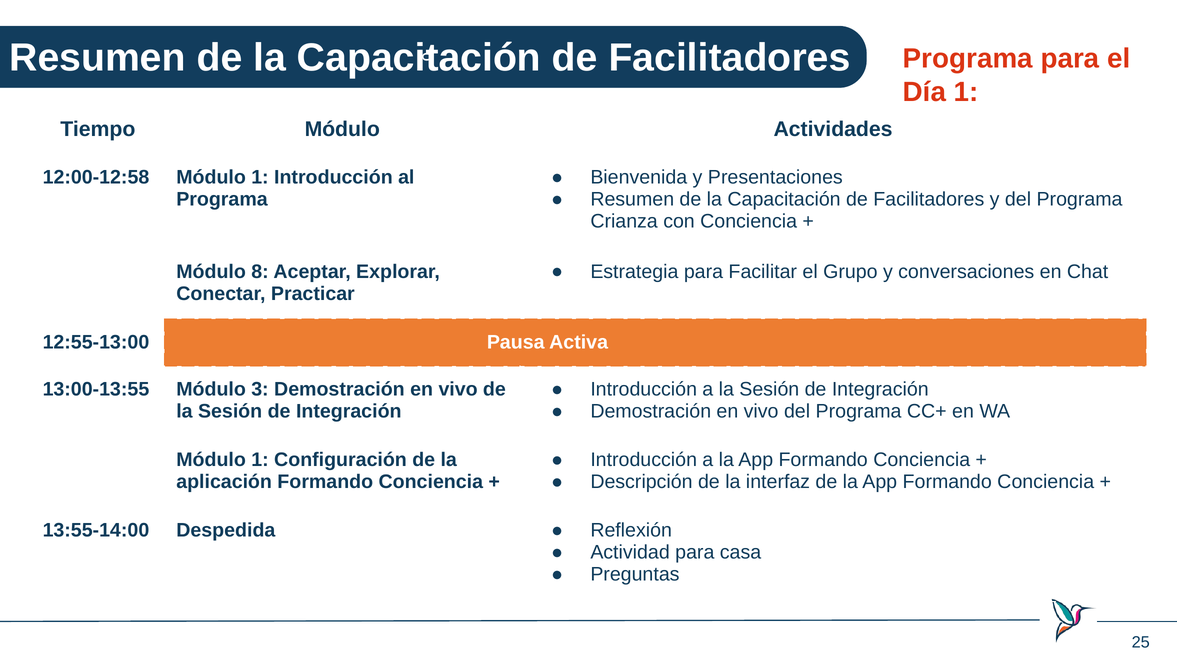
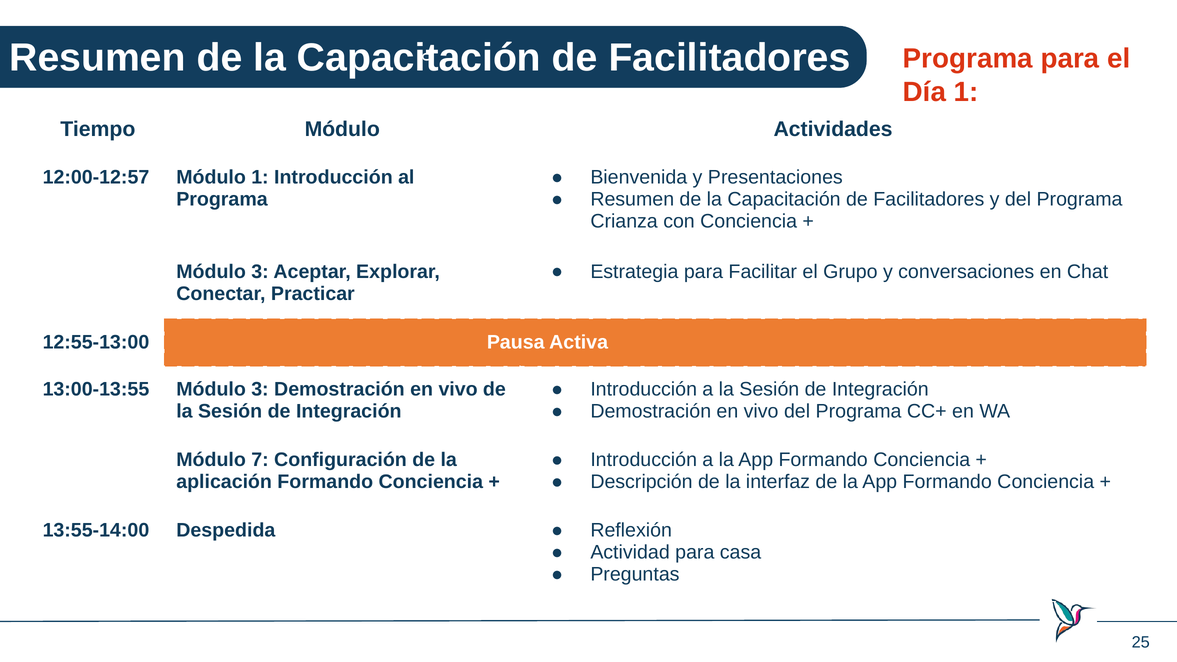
12:00-12:58: 12:00-12:58 -> 12:00-12:57 (96, 178)
8: 8 -> 3 (260, 272)
1: 1 -> 7 (260, 460)
